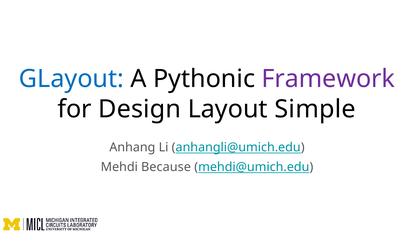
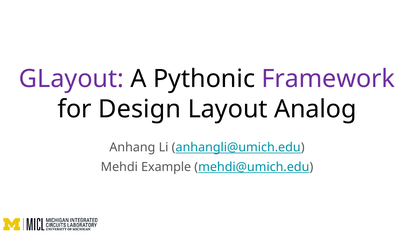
GLayout colour: blue -> purple (71, 79)
Simple: Simple -> Analog (315, 109)
Because: Because -> Example (166, 167)
